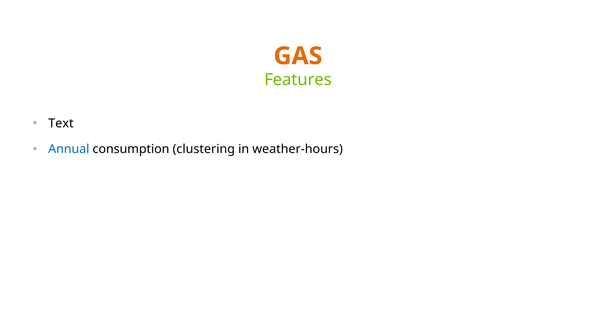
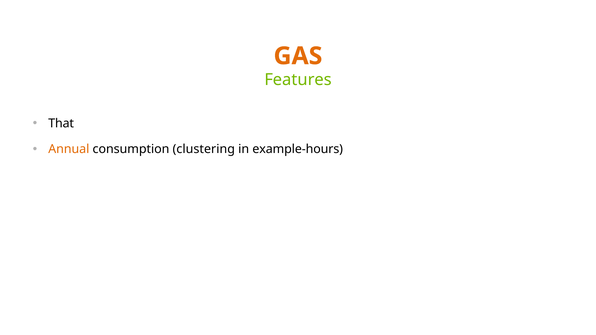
Text: Text -> That (61, 123)
Annual colour: blue -> orange (69, 149)
weather-hours: weather-hours -> example-hours (298, 149)
